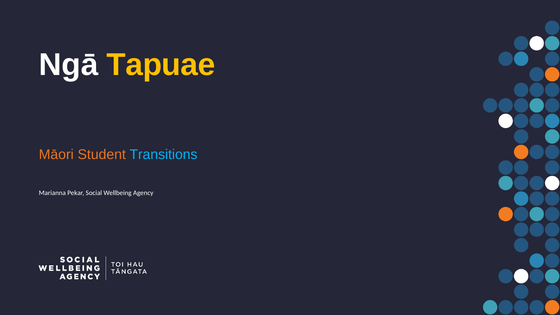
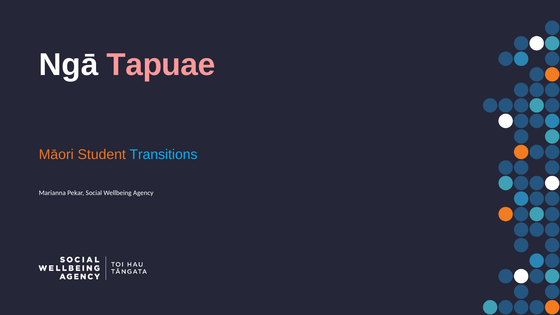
Tapuae colour: yellow -> pink (161, 65)
